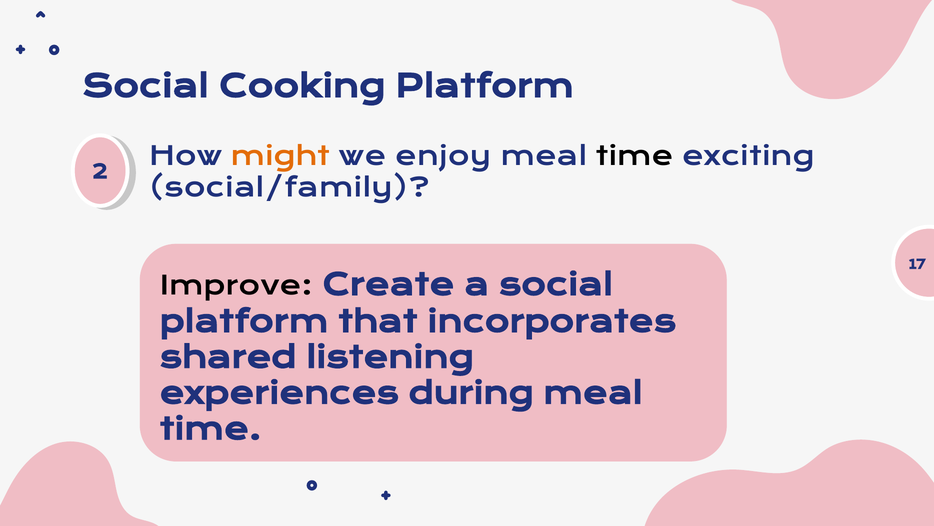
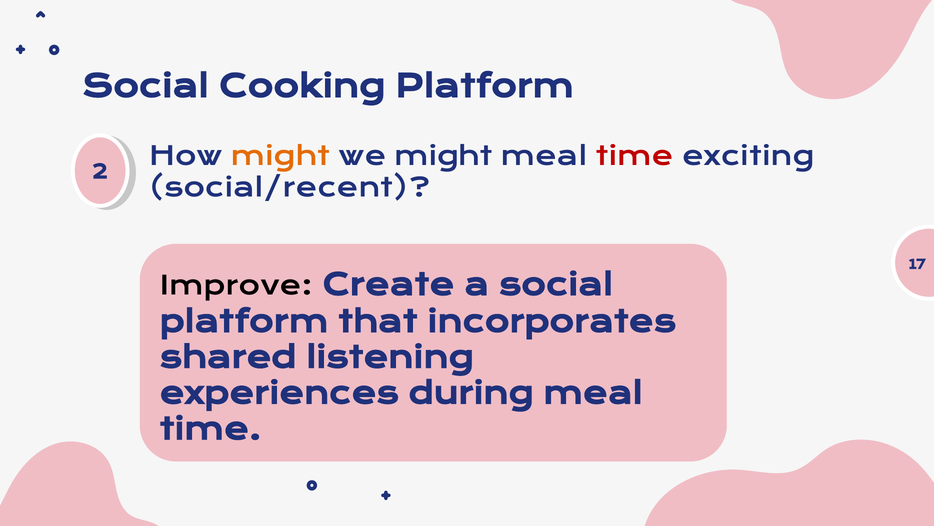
we enjoy: enjoy -> might (444, 157)
time colour: black -> red (635, 157)
social/family: social/family -> social/recent (290, 188)
